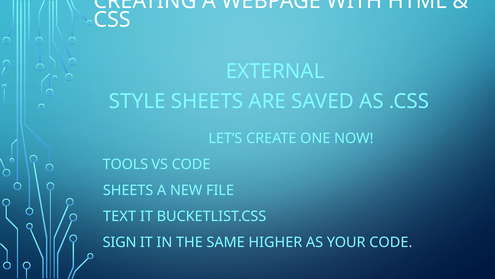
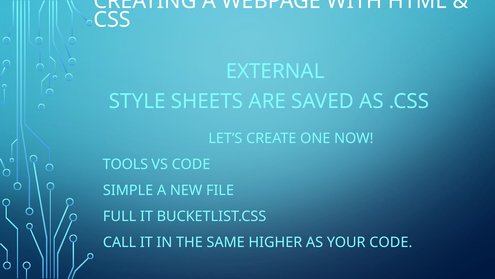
SHEETS: SHEETS -> SIMPLE (128, 190)
TEXT: TEXT -> FULL (120, 216)
SIGN: SIGN -> CALL (120, 242)
